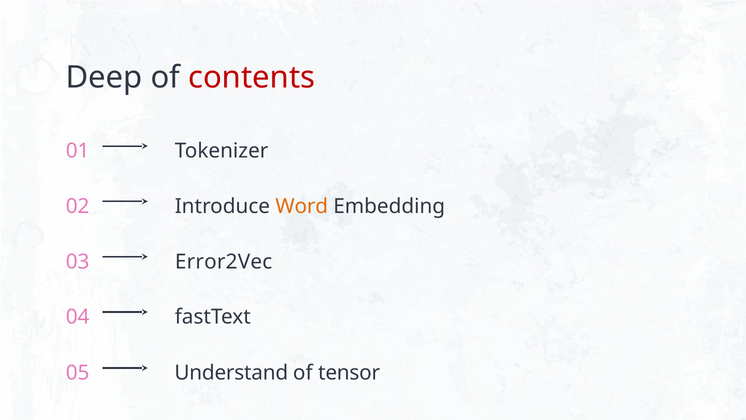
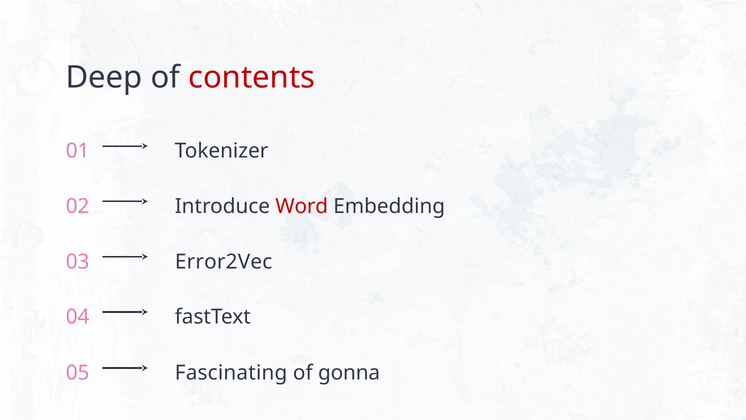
Word colour: orange -> red (302, 206)
Understand: Understand -> Fascinating (231, 373)
tensor: tensor -> gonna (349, 373)
